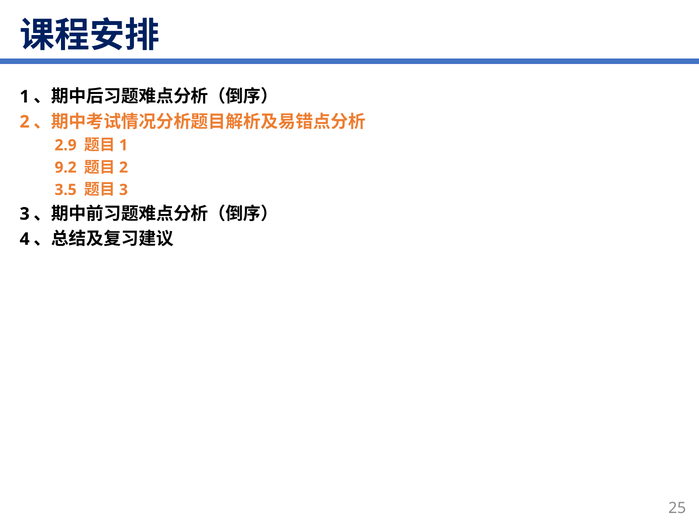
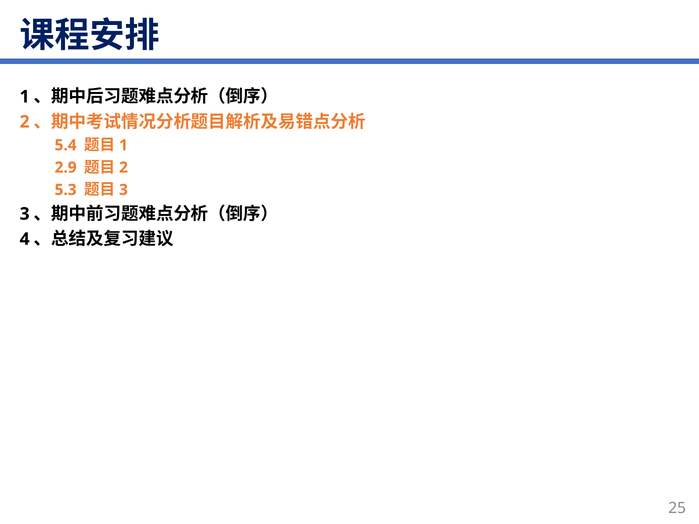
2.9: 2.9 -> 5.4 (66, 145)
9.2: 9.2 -> 2.9 (66, 168)
3.5: 3.5 -> 5.3 (66, 190)
